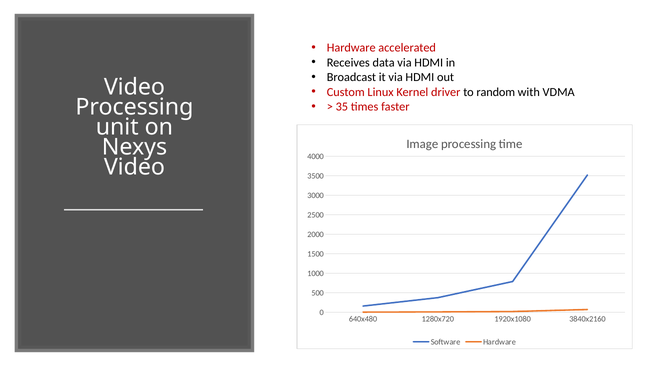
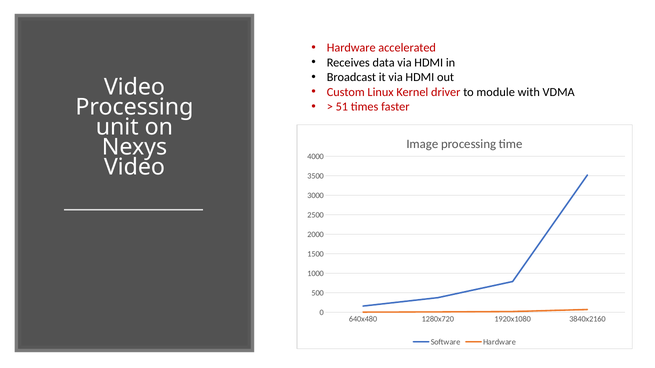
random: random -> module (496, 92)
35: 35 -> 51 (342, 107)
